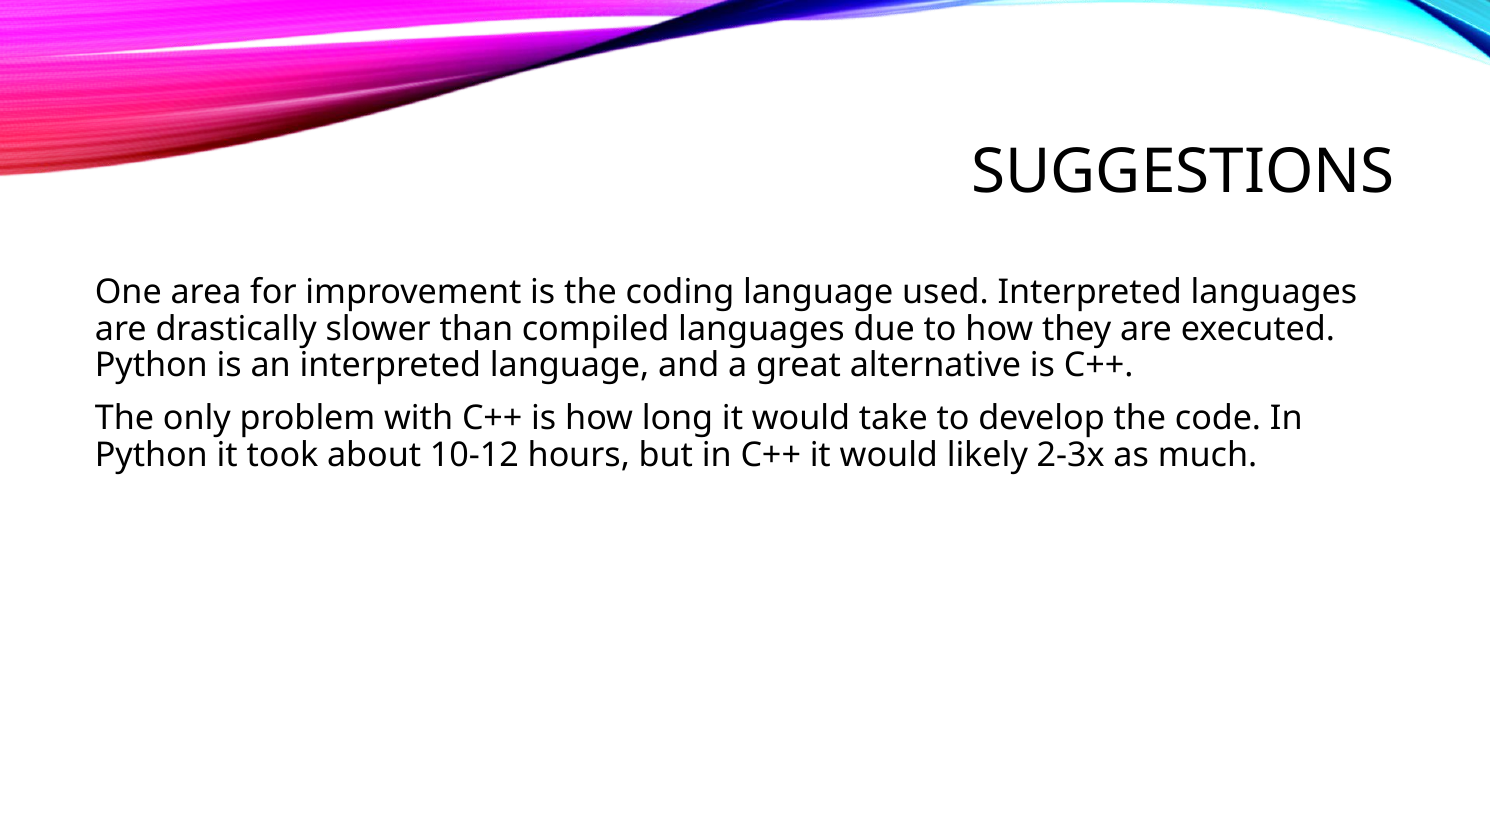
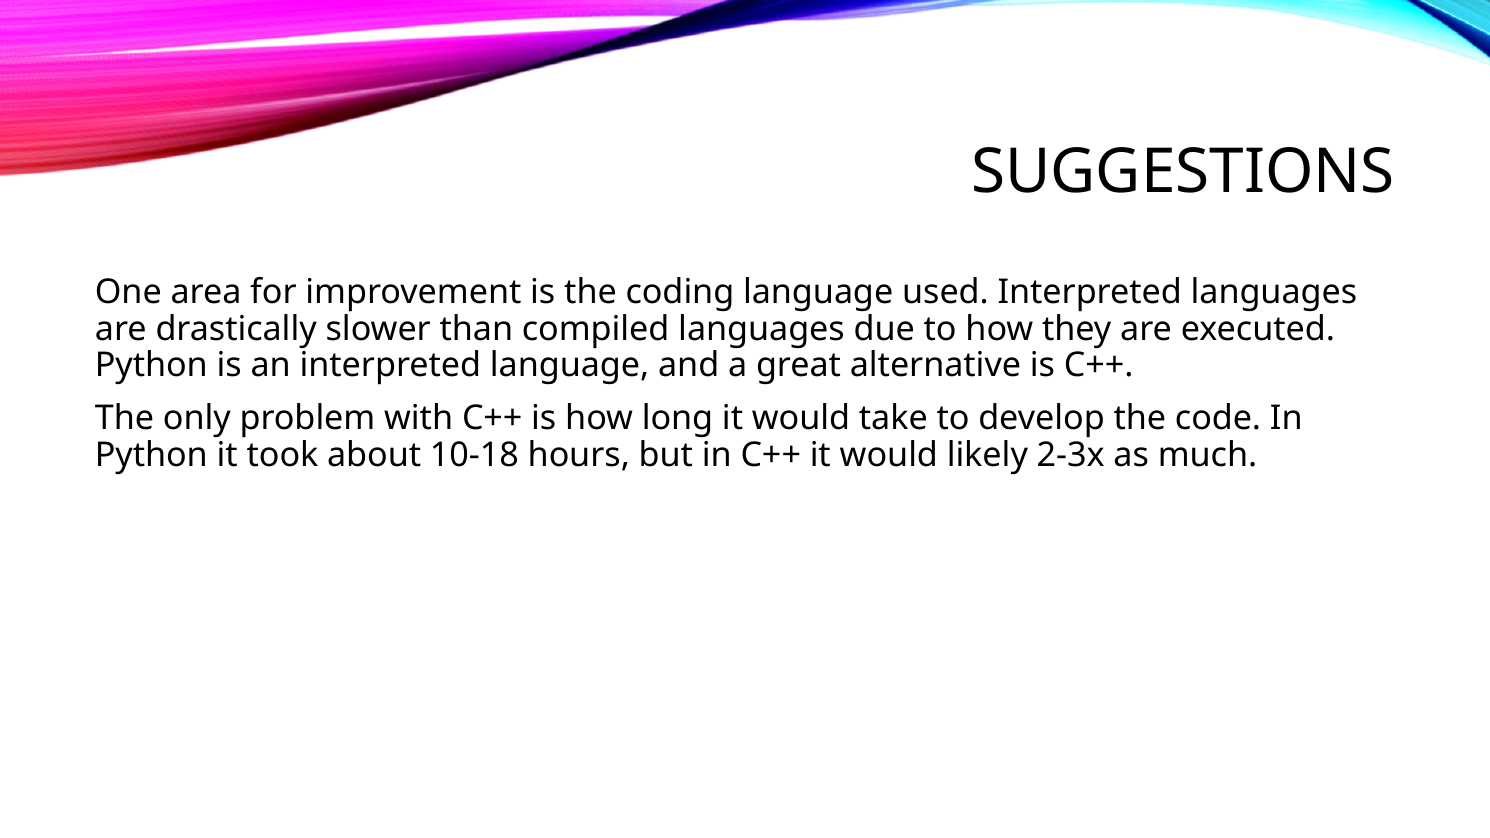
10-12: 10-12 -> 10-18 (474, 455)
